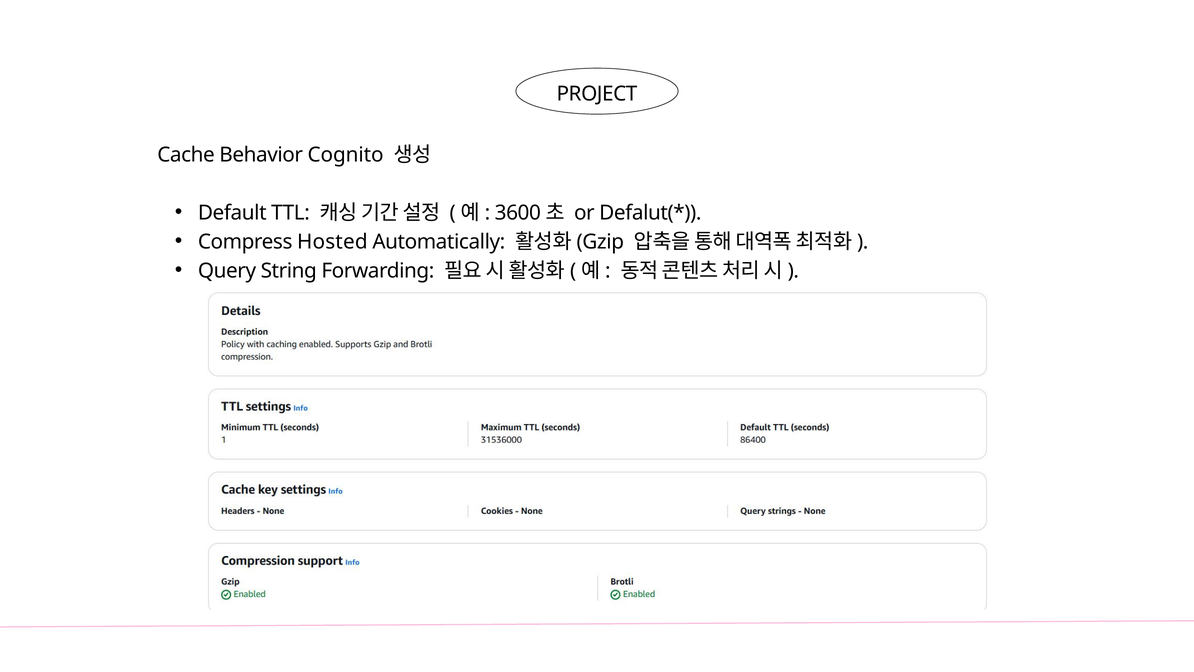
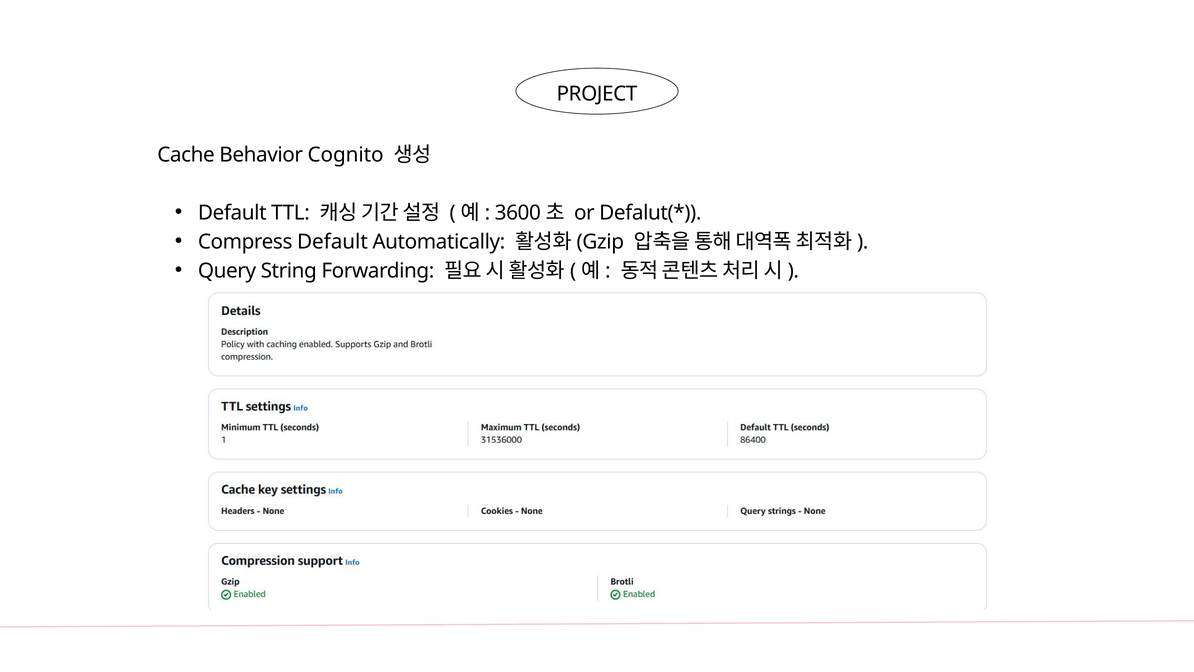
Compress Hosted: Hosted -> Default (332, 242)
